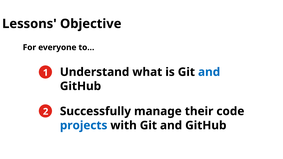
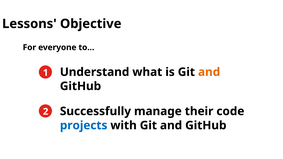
and colour: blue -> orange (209, 72)
